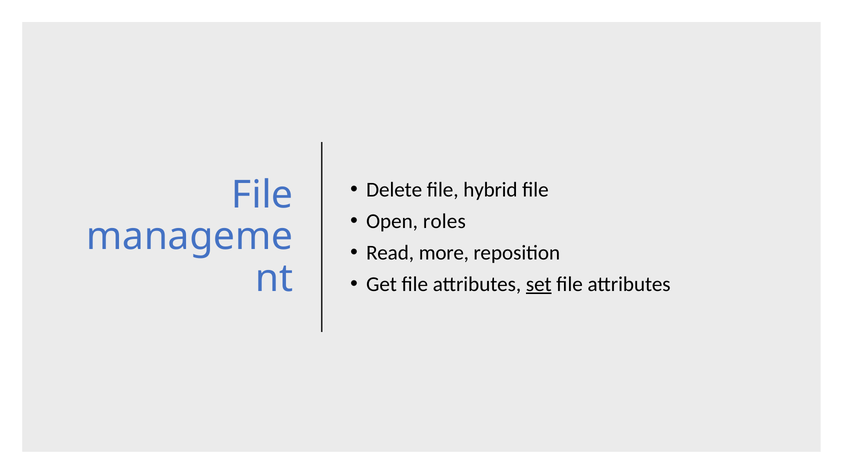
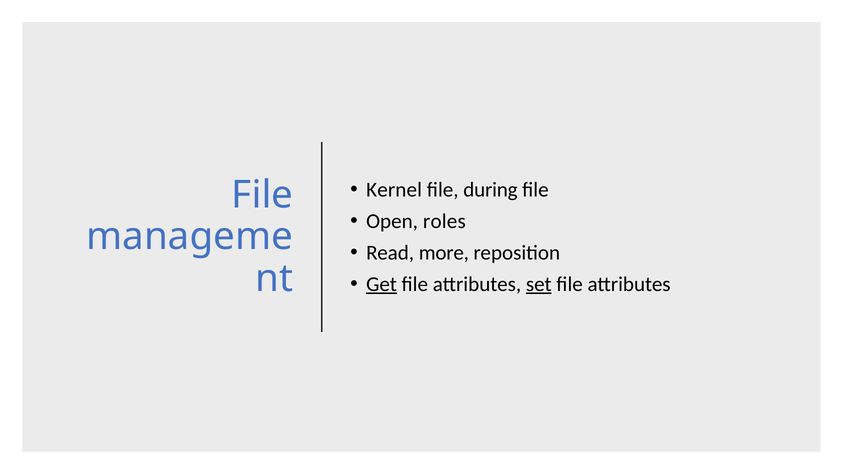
Delete: Delete -> Kernel (394, 190)
hybrid: hybrid -> during (490, 190)
Get underline: none -> present (382, 284)
